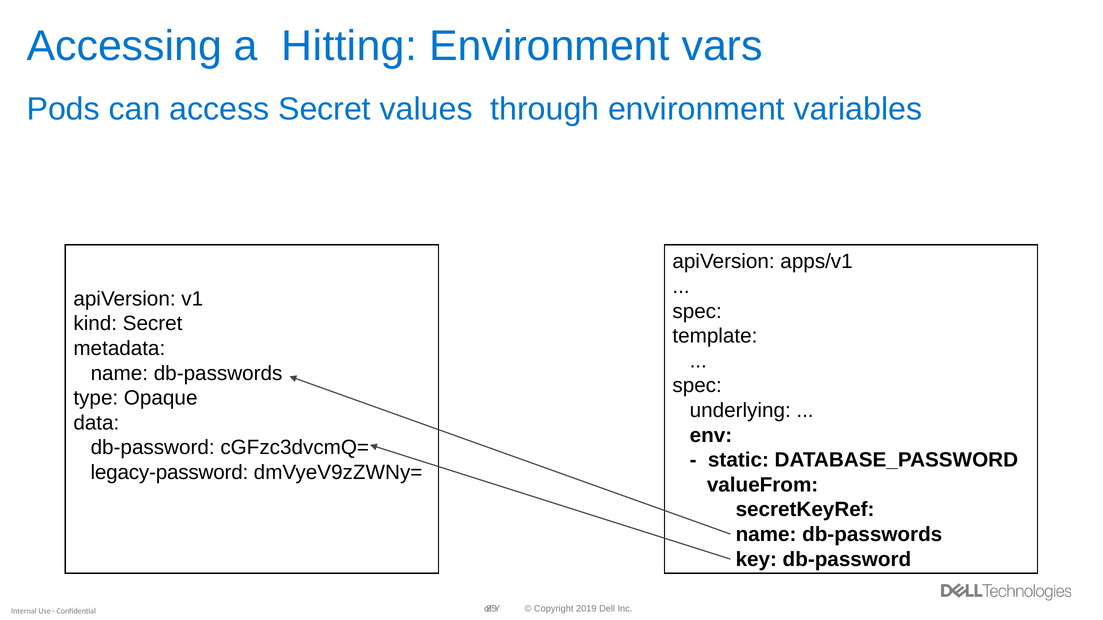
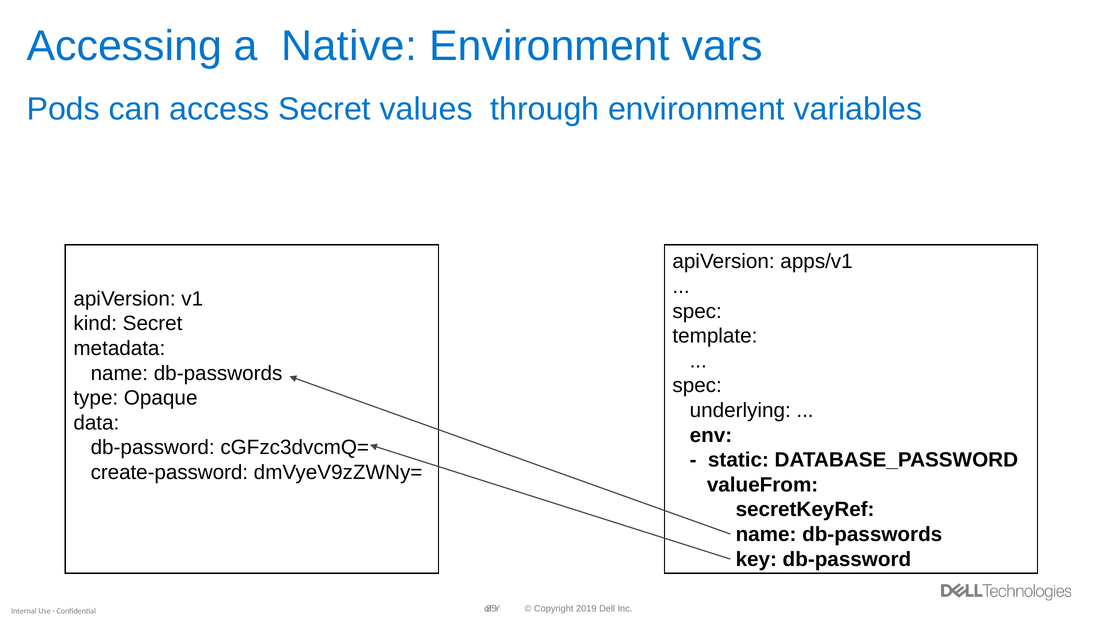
Hitting: Hitting -> Native (349, 46)
legacy-password: legacy-password -> create-password (169, 473)
